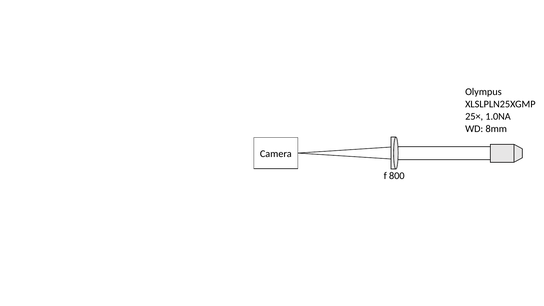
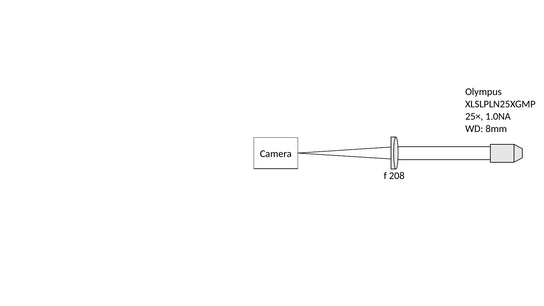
800: 800 -> 208 (397, 176)
